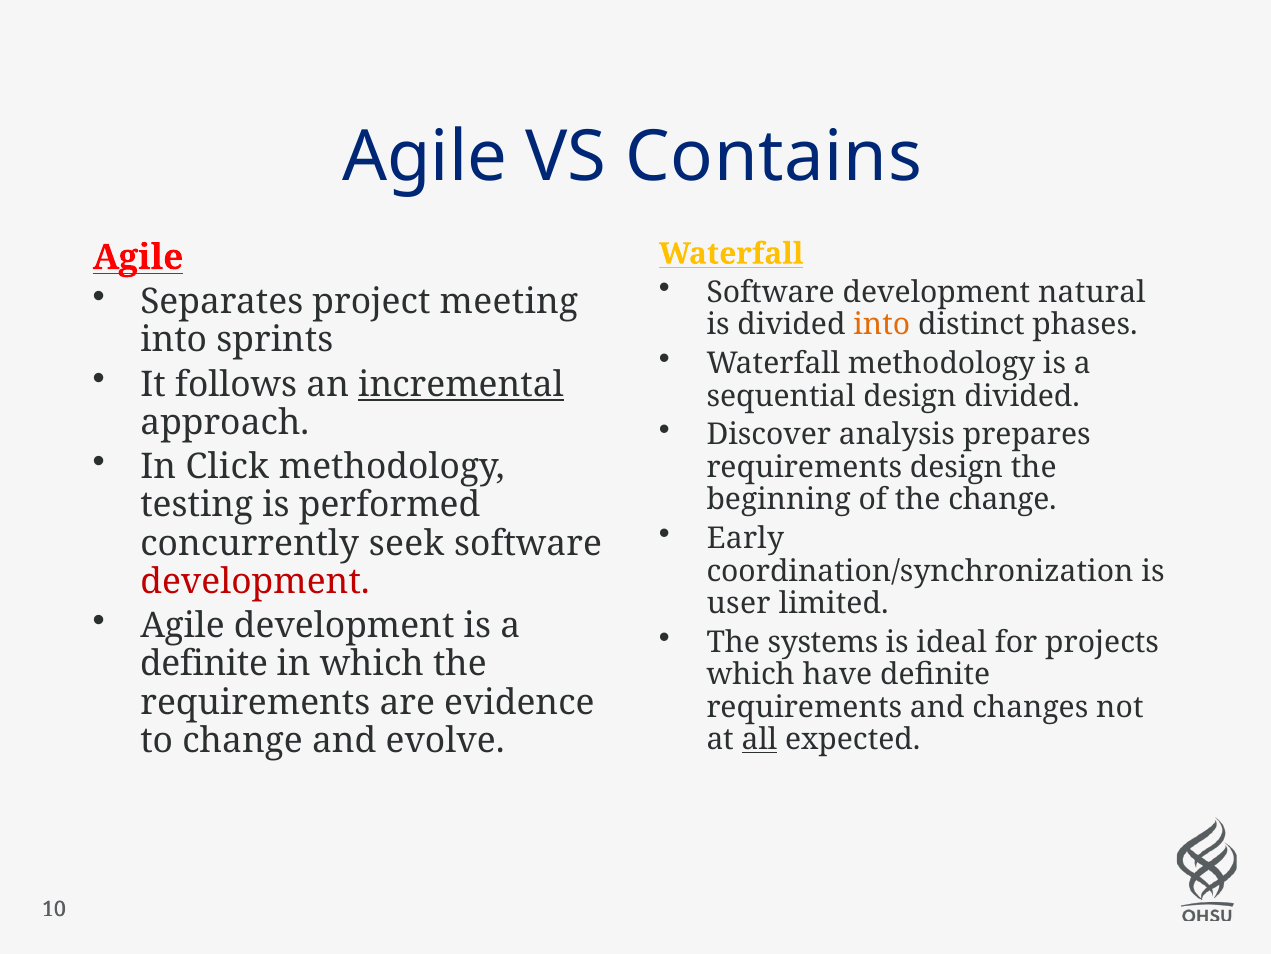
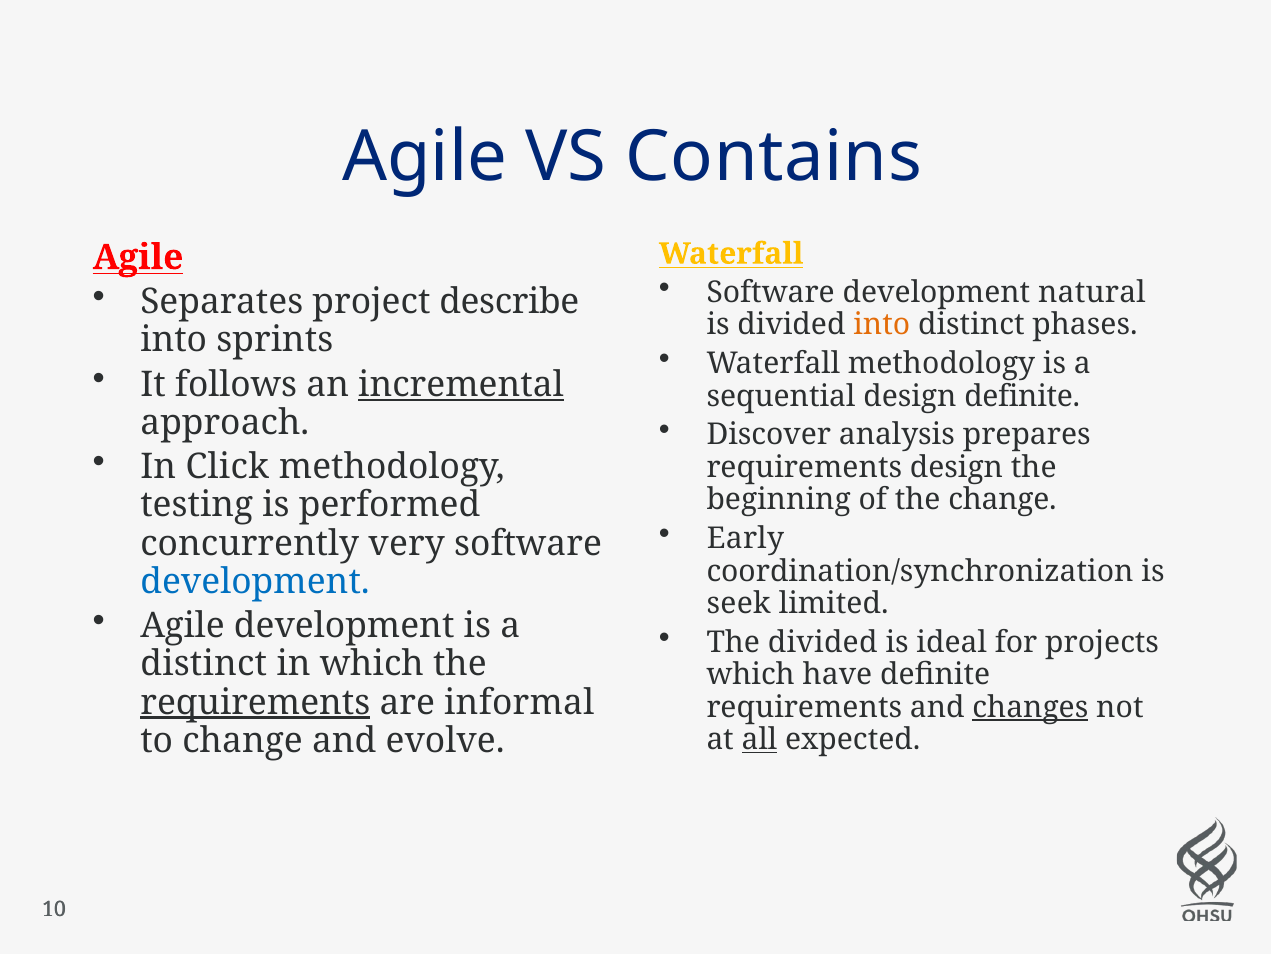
meeting: meeting -> describe (509, 302)
design divided: divided -> definite (1022, 396)
seek: seek -> very (407, 543)
development colour: red -> blue (255, 581)
user: user -> seek (739, 603)
The systems: systems -> divided (823, 642)
definite: definite -> distinct (204, 664)
requirements underline: none -> present (255, 702)
evidence: evidence -> informal (519, 702)
changes underline: none -> present (1030, 707)
